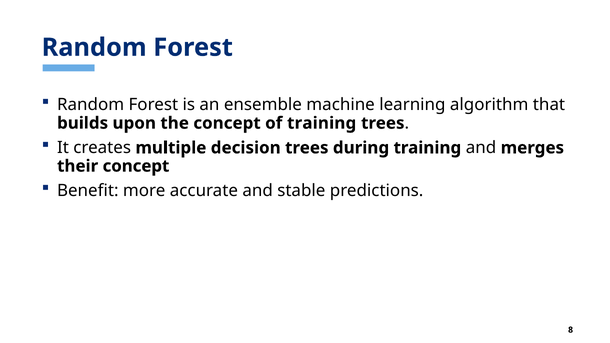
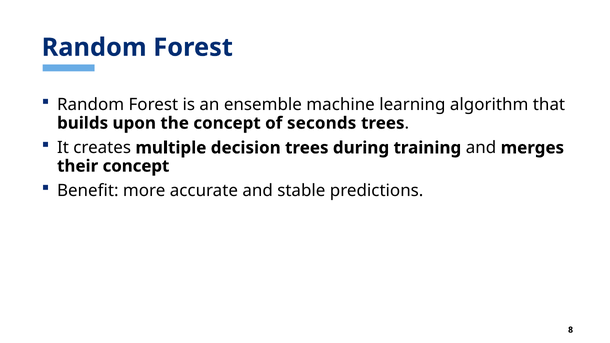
of training: training -> seconds (322, 123)
